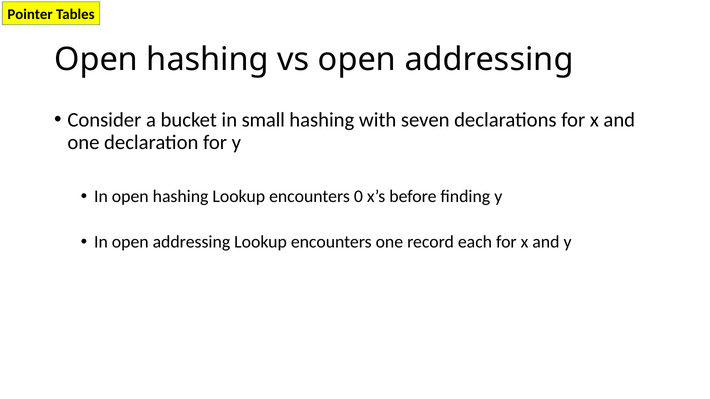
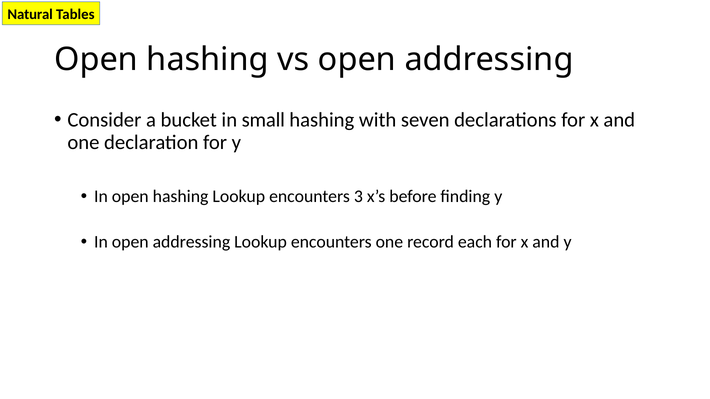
Pointer: Pointer -> Natural (30, 14)
0: 0 -> 3 (358, 197)
